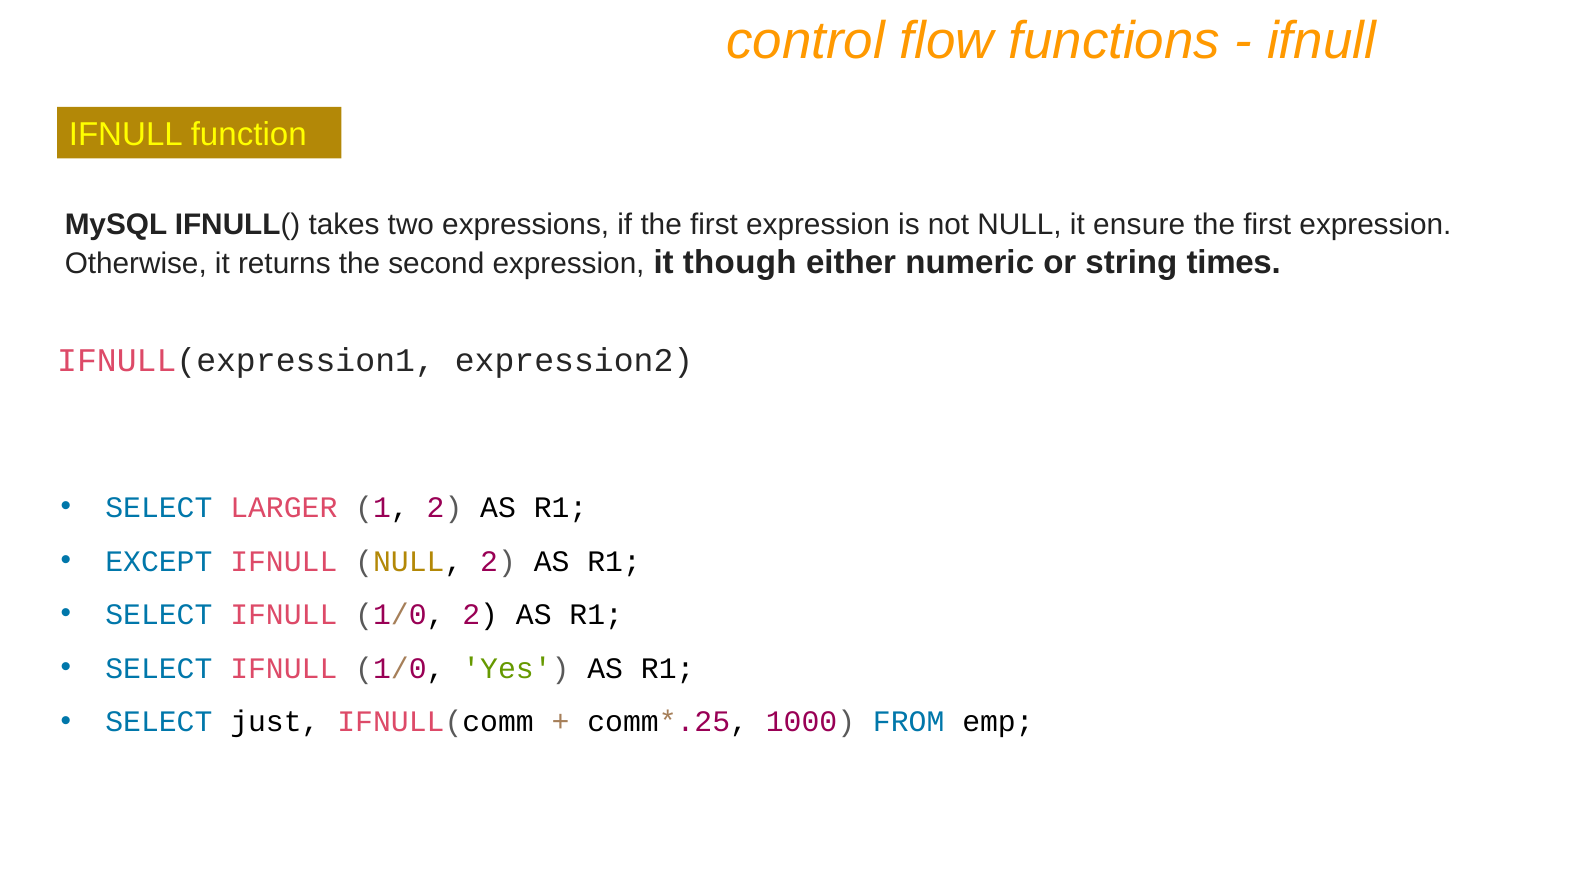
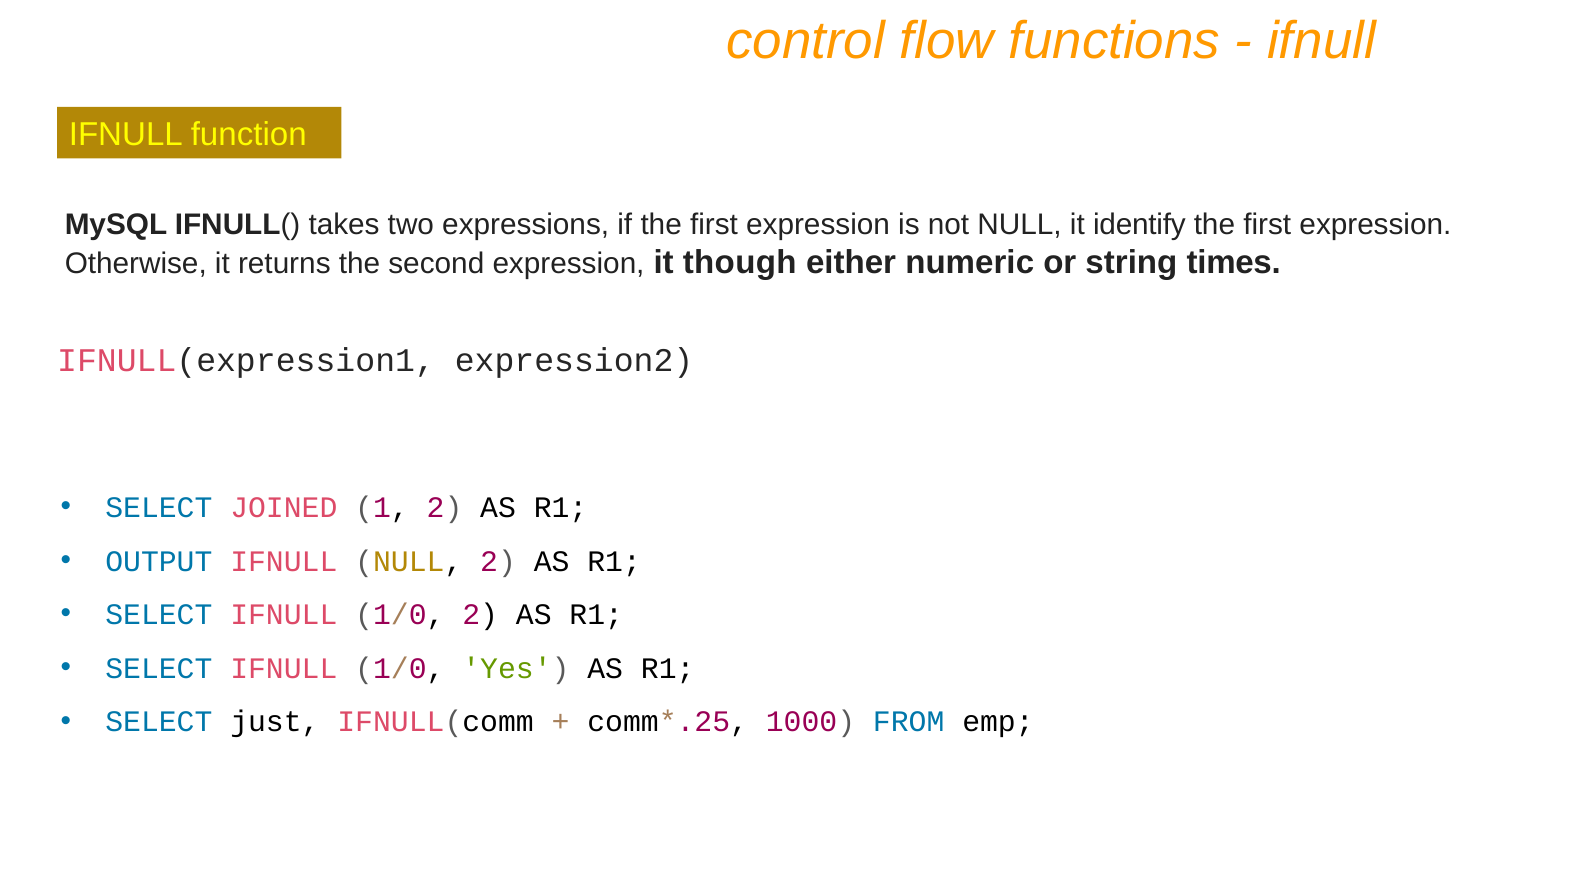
ensure: ensure -> identify (1139, 225)
LARGER: LARGER -> JOINED (284, 508)
EXCEPT: EXCEPT -> OUTPUT (159, 562)
